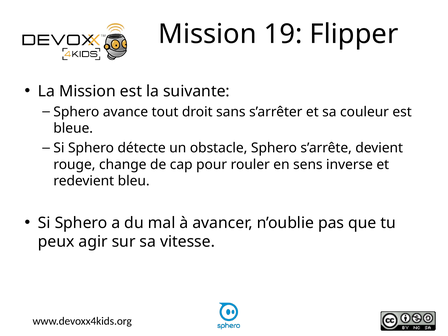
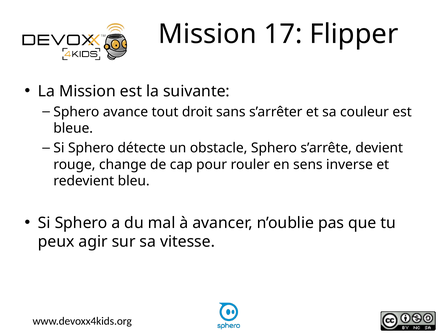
19: 19 -> 17 (283, 34)
